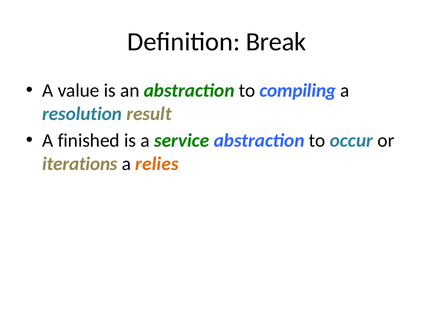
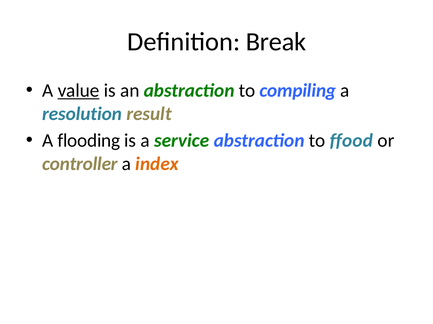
value underline: none -> present (79, 91)
finished: finished -> flooding (89, 141)
occur: occur -> ffood (351, 141)
iterations: iterations -> controller (80, 164)
relies: relies -> index (157, 164)
